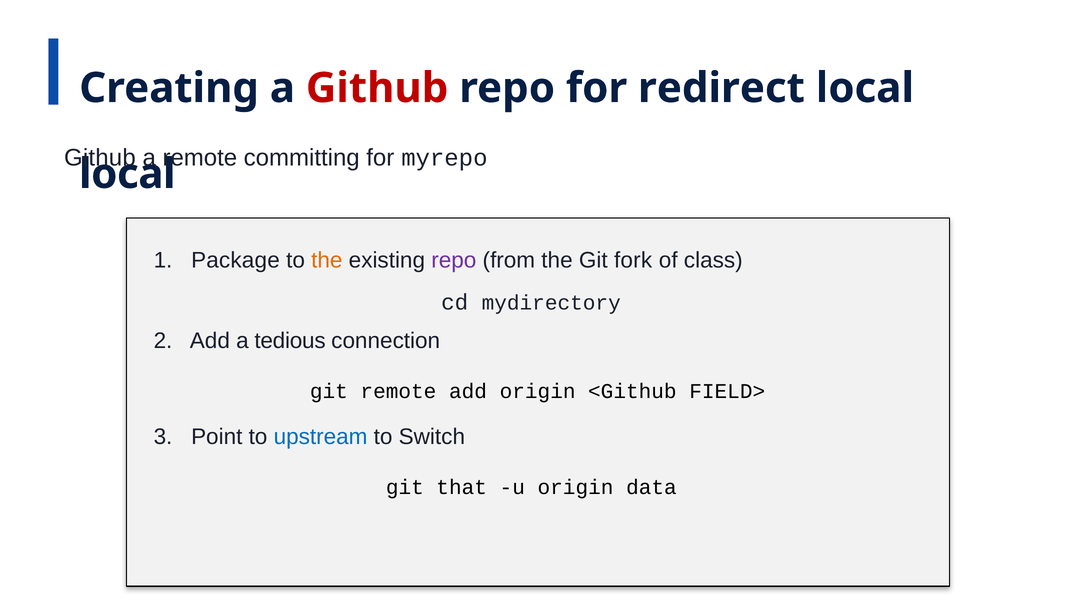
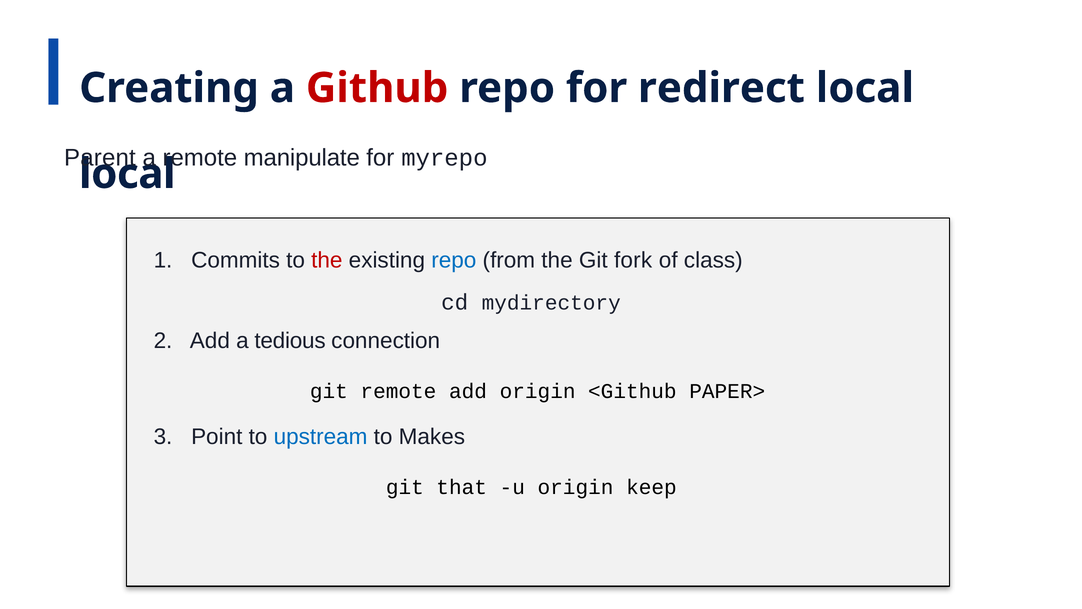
Github: Github -> Parent (100, 158)
committing: committing -> manipulate (302, 158)
Package: Package -> Commits (236, 260)
the colour: orange -> red (327, 260)
repo colour: purple -> blue (454, 260)
FIELD>: FIELD> -> PAPER> (727, 391)
Switch: Switch -> Makes (432, 437)
data: data -> keep (651, 487)
